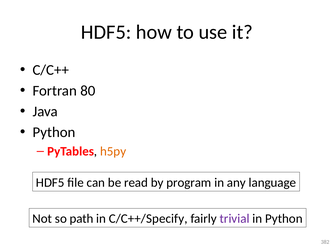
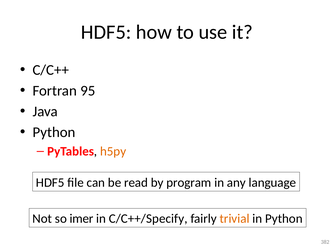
80: 80 -> 95 (88, 91)
path: path -> imer (82, 219)
trivial colour: purple -> orange (235, 219)
